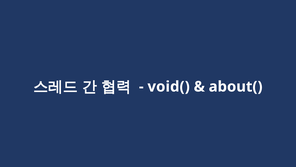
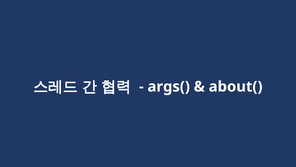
void(: void( -> args( (169, 86)
